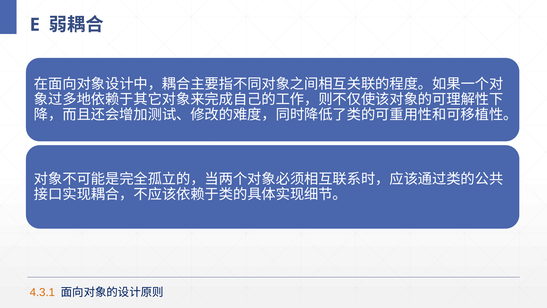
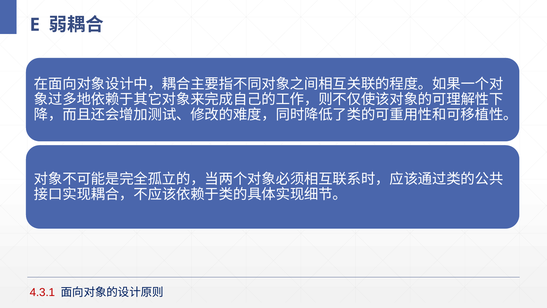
4.3.1 colour: orange -> red (42, 292)
